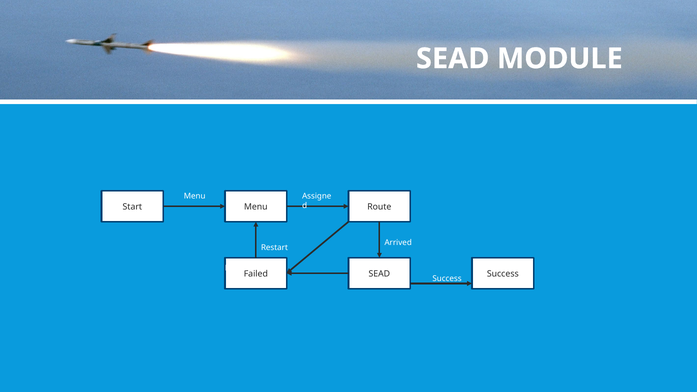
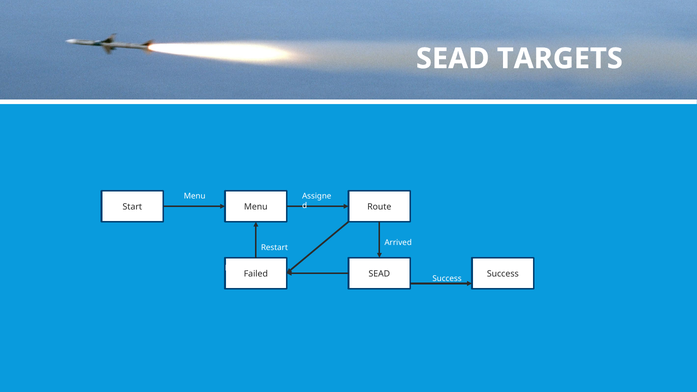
MODULE: MODULE -> TARGETS (560, 59)
